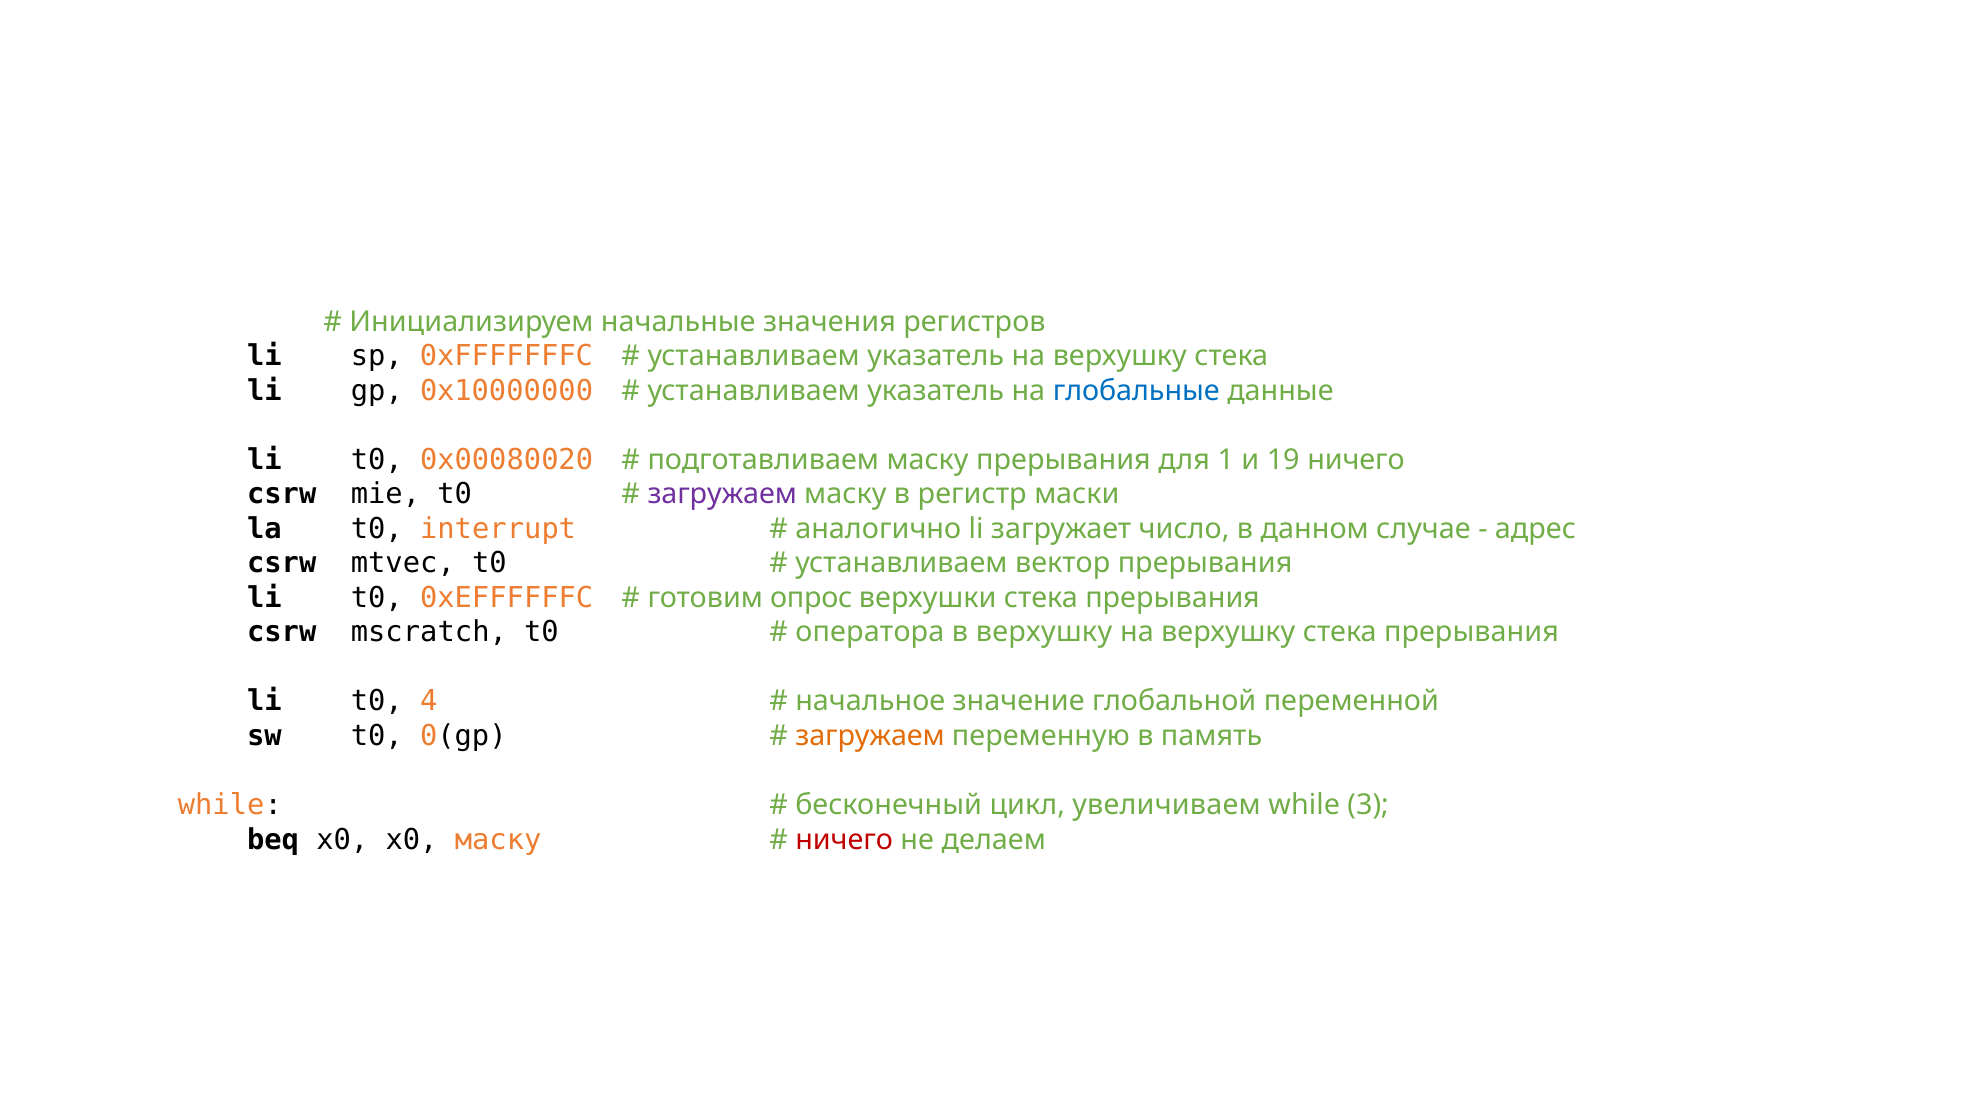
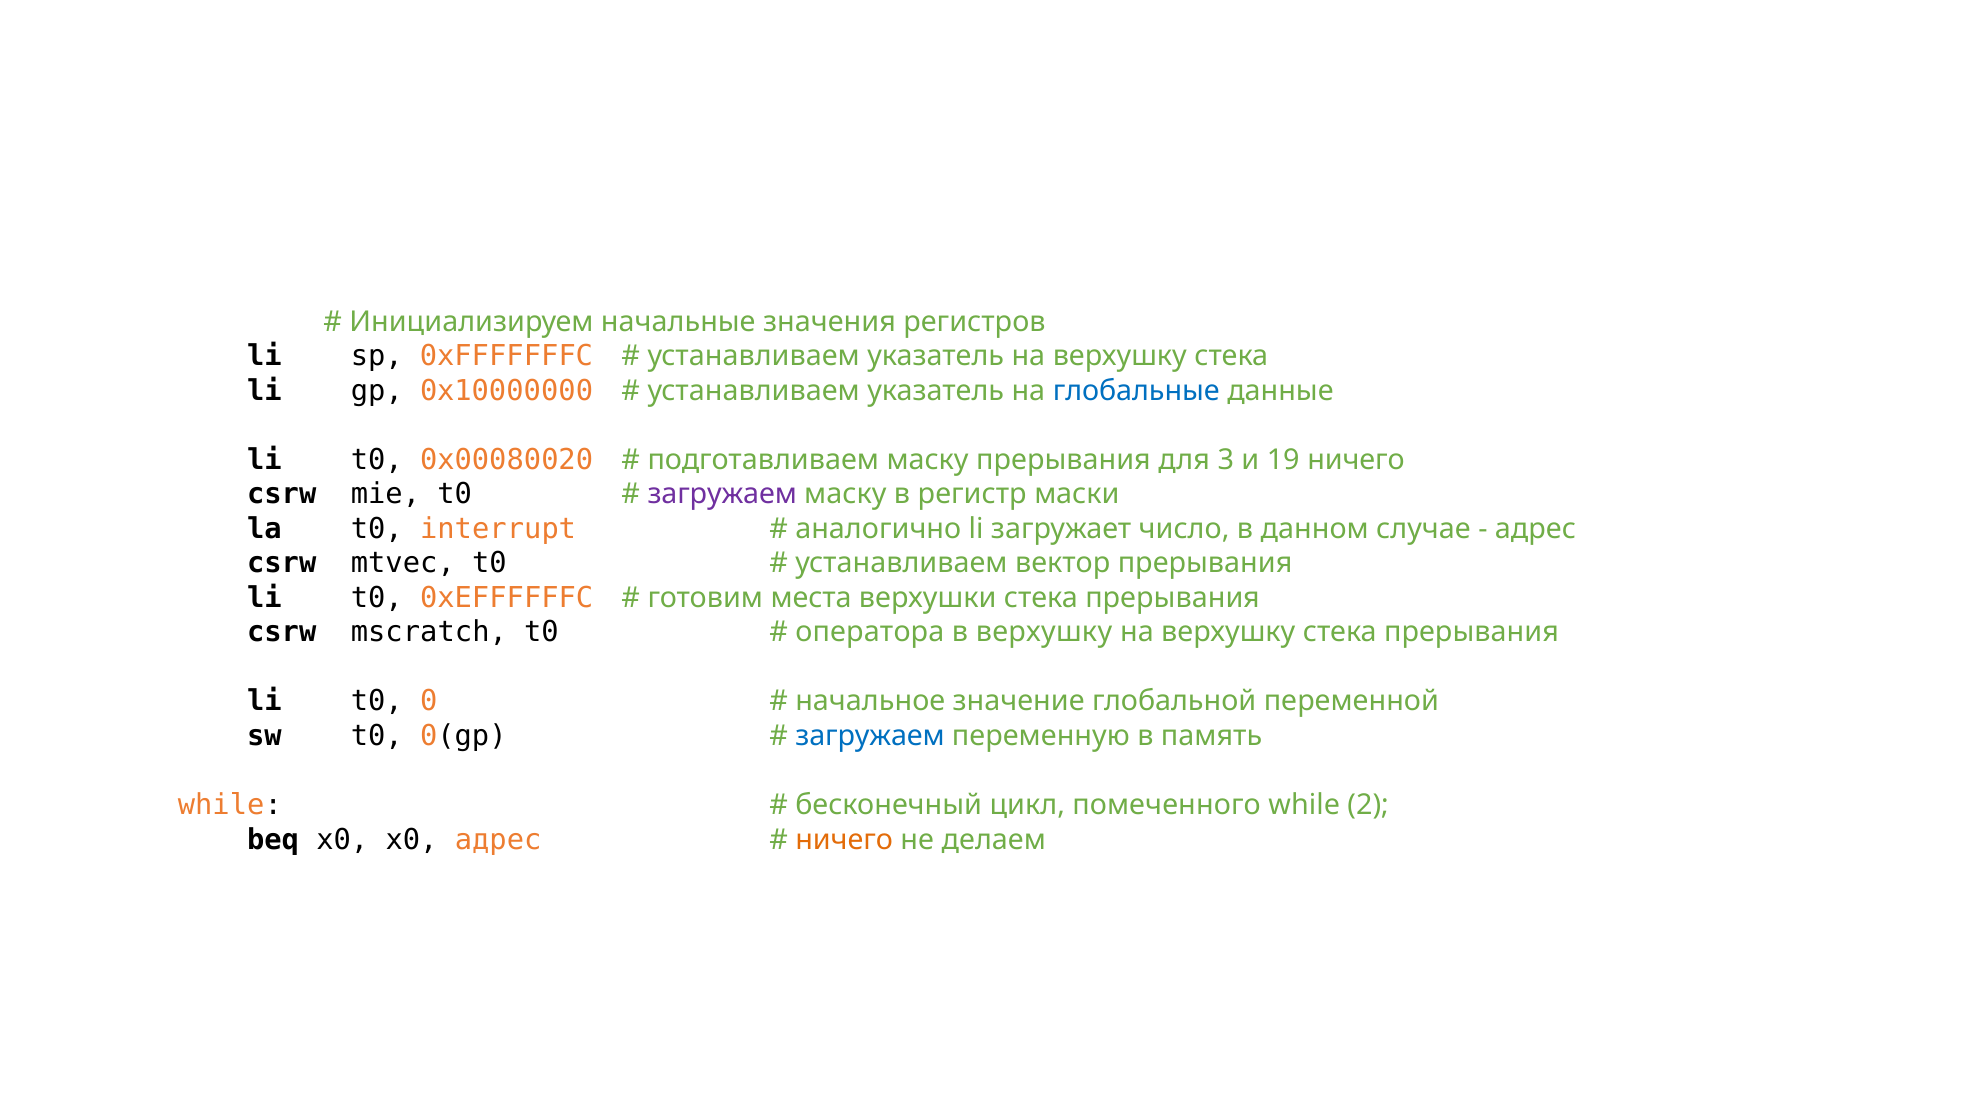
1: 1 -> 3 (1226, 460)
опрос: опрос -> места (811, 598)
4: 4 -> 0 (429, 701)
загружаем colour: orange -> blue (870, 736)
увеличиваем: увеличиваем -> помеченного (1167, 805)
3: 3 -> 2 (1368, 805)
x0 маску: маску -> адрес (498, 839)
ничего colour: red -> orange (844, 839)
